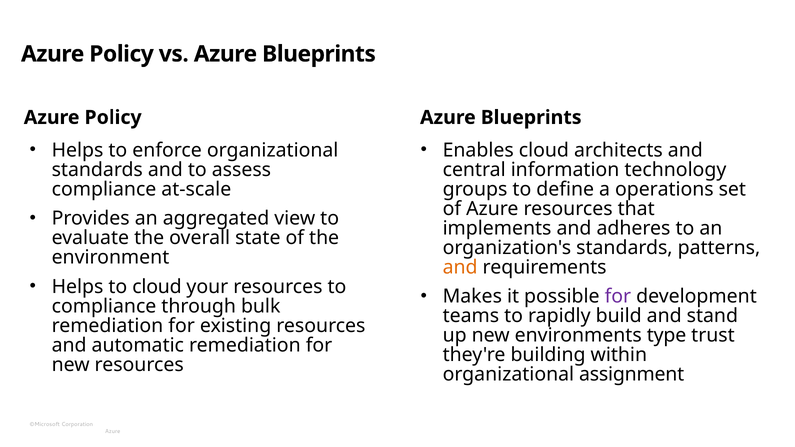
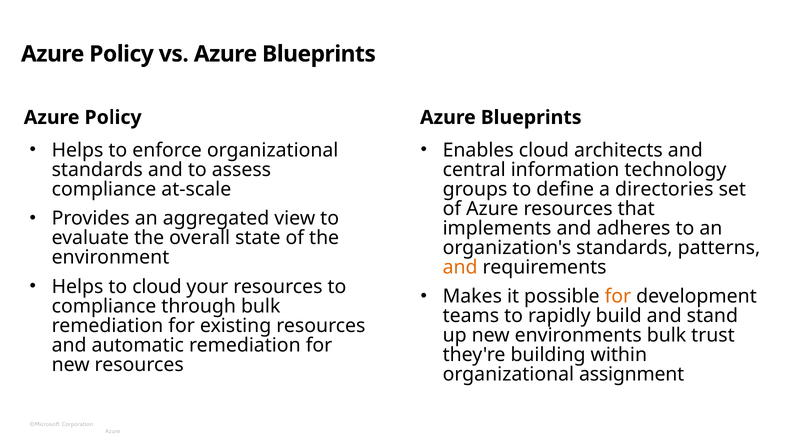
operations: operations -> directories (664, 189)
for colour: purple -> orange (618, 296)
environments type: type -> bulk (666, 335)
